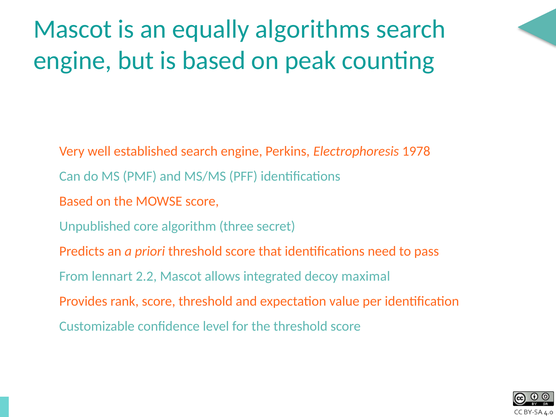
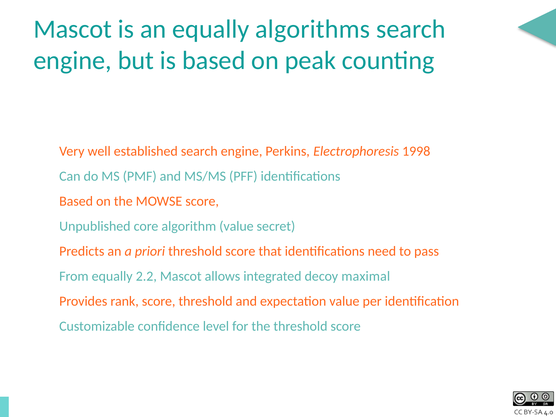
1978: 1978 -> 1998 (416, 151)
algorithm three: three -> value (236, 226)
From lennart: lennart -> equally (112, 276)
